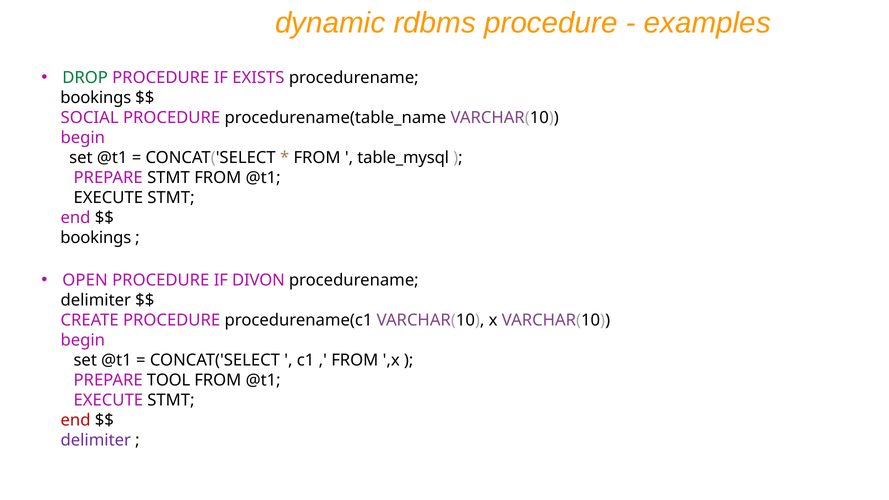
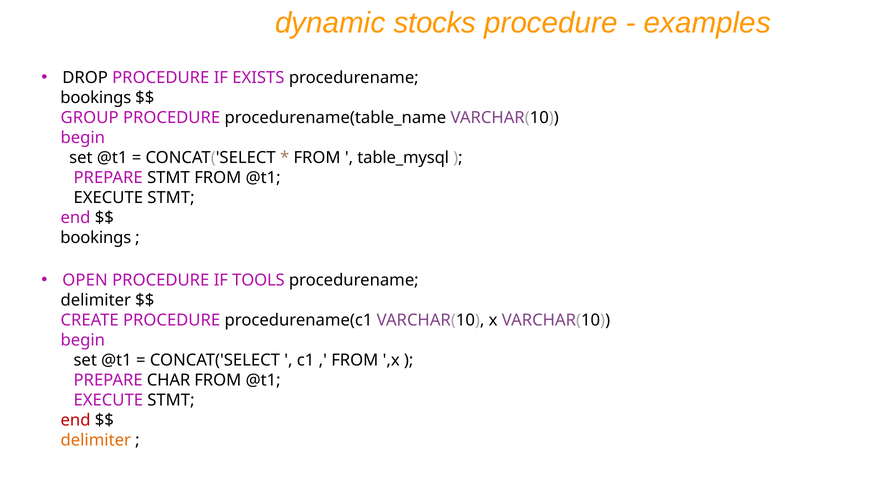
rdbms: rdbms -> stocks (435, 23)
DROP colour: green -> black (85, 78)
SOCIAL: SOCIAL -> GROUP (90, 118)
DIVON: DIVON -> TOOLS (258, 280)
TOOL: TOOL -> CHAR (169, 380)
delimiter colour: purple -> orange (96, 440)
